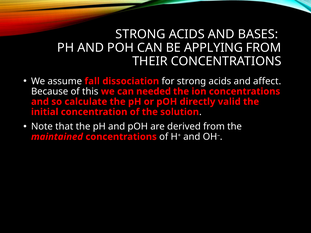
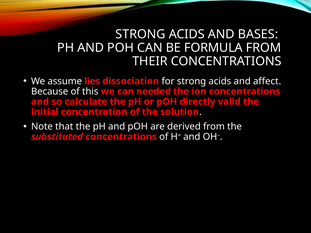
APPLYING: APPLYING -> FORMULA (213, 48)
fall: fall -> lies (92, 81)
maintained: maintained -> substituted (57, 137)
